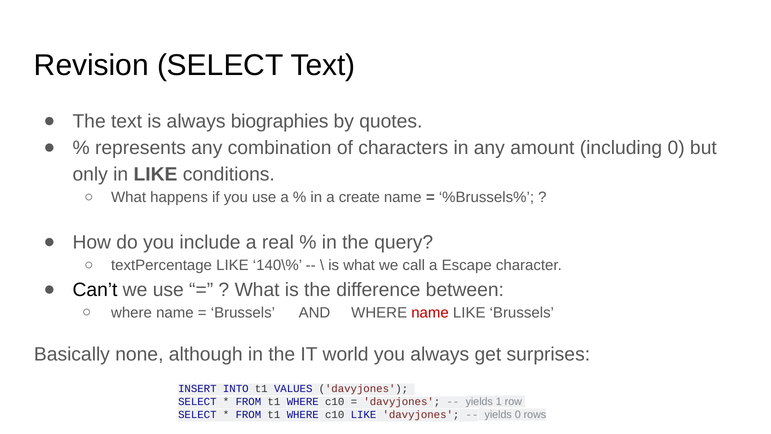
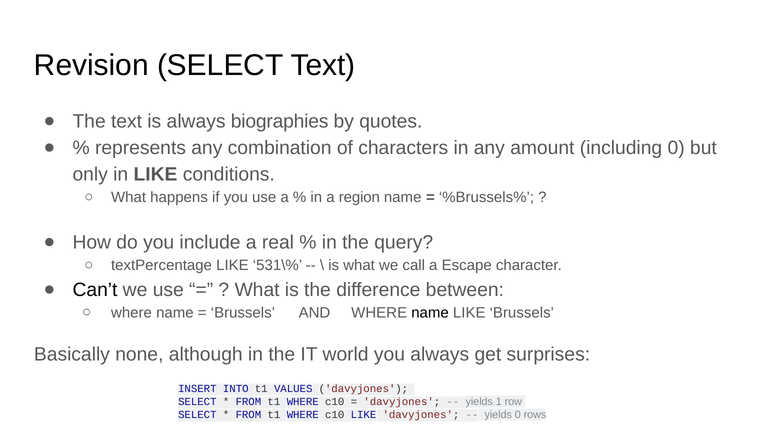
create: create -> region (359, 197)
140\%: 140\% -> 531\% (277, 265)
name colour: red -> black (430, 313)
